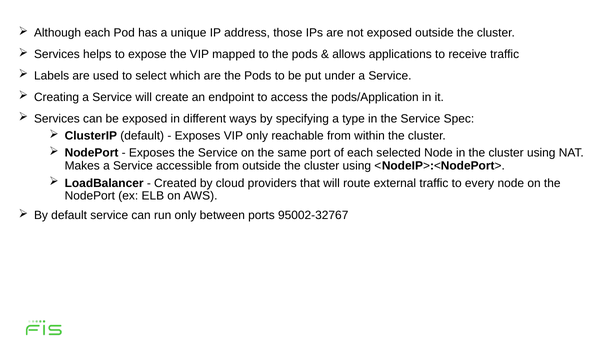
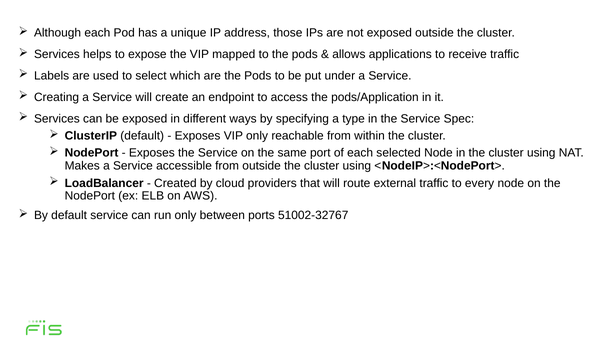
95002-32767: 95002-32767 -> 51002-32767 (313, 215)
